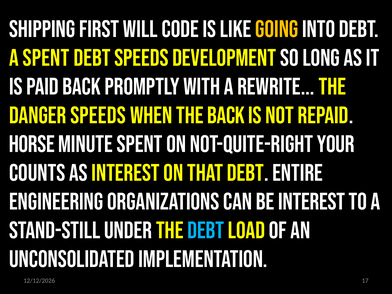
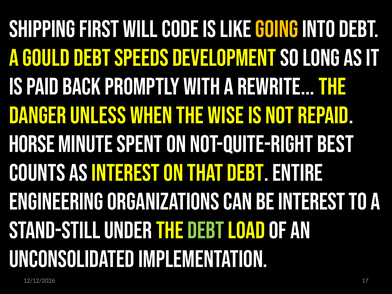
A spent: spent -> gould (46, 58)
danger speeds: speeds -> unless (98, 115)
the back: back -> wise (226, 115)
your: your -> best (335, 144)
debt colour: light blue -> light green (206, 230)
